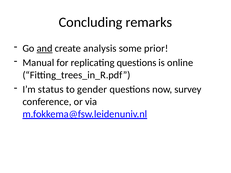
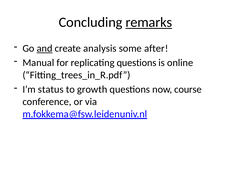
remarks underline: none -> present (149, 22)
prior: prior -> after (156, 48)
gender: gender -> growth (92, 90)
survey: survey -> course (188, 90)
